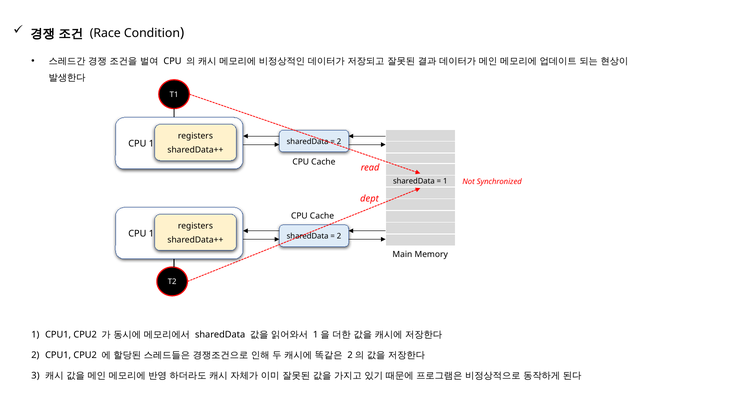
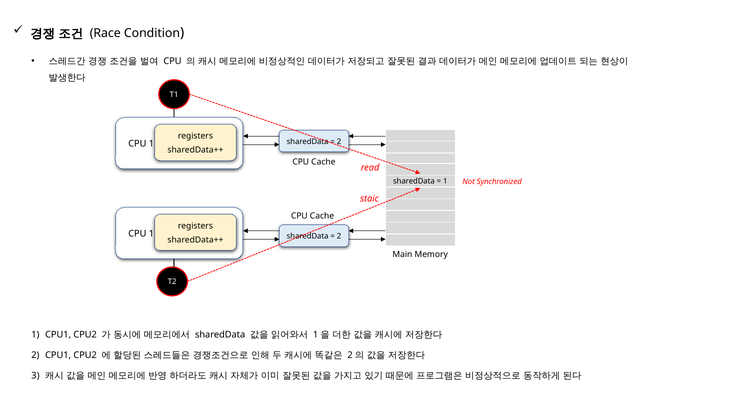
dept: dept -> staic (370, 199)
